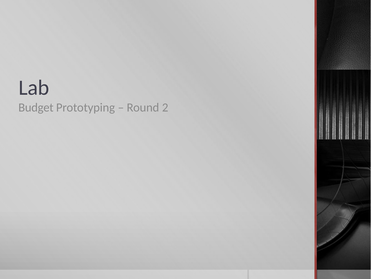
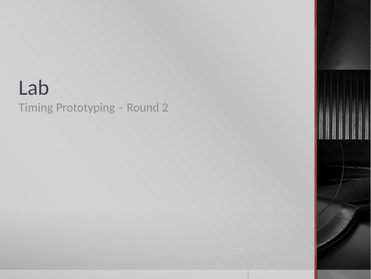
Budget: Budget -> Timing (36, 107)
